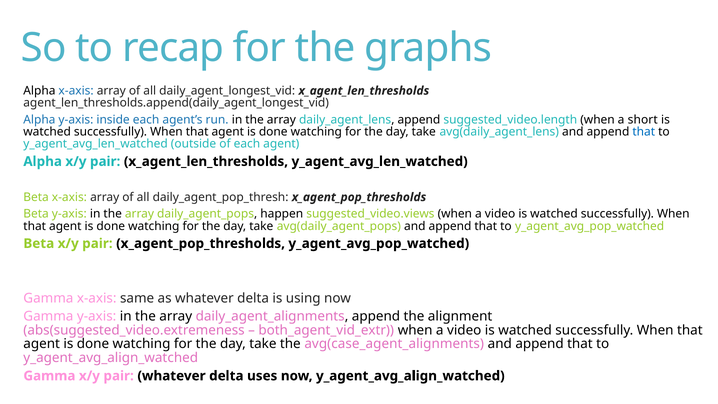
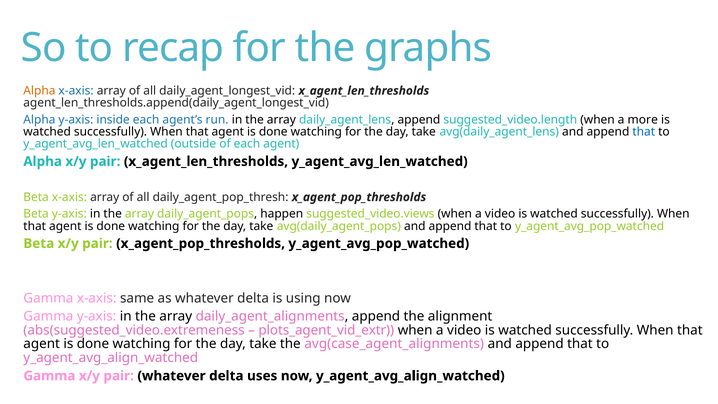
Alpha colour: black -> orange (39, 91)
short: short -> more (643, 120)
both_agent_vid_extr: both_agent_vid_extr -> plots_agent_vid_extr (326, 330)
